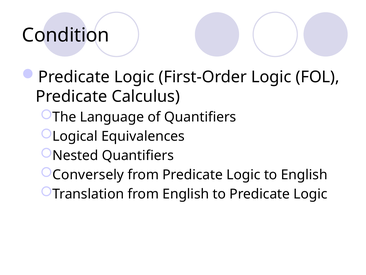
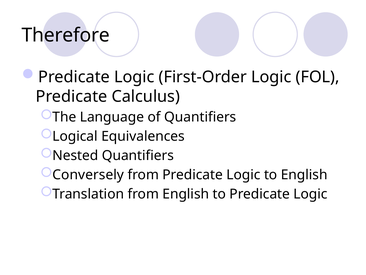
Condition: Condition -> Therefore (66, 35)
